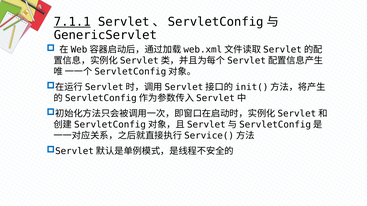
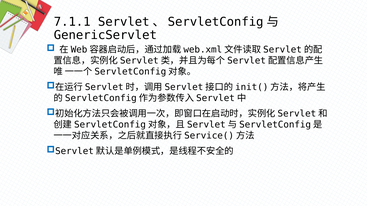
7.1.1 underline: present -> none (72, 22)
